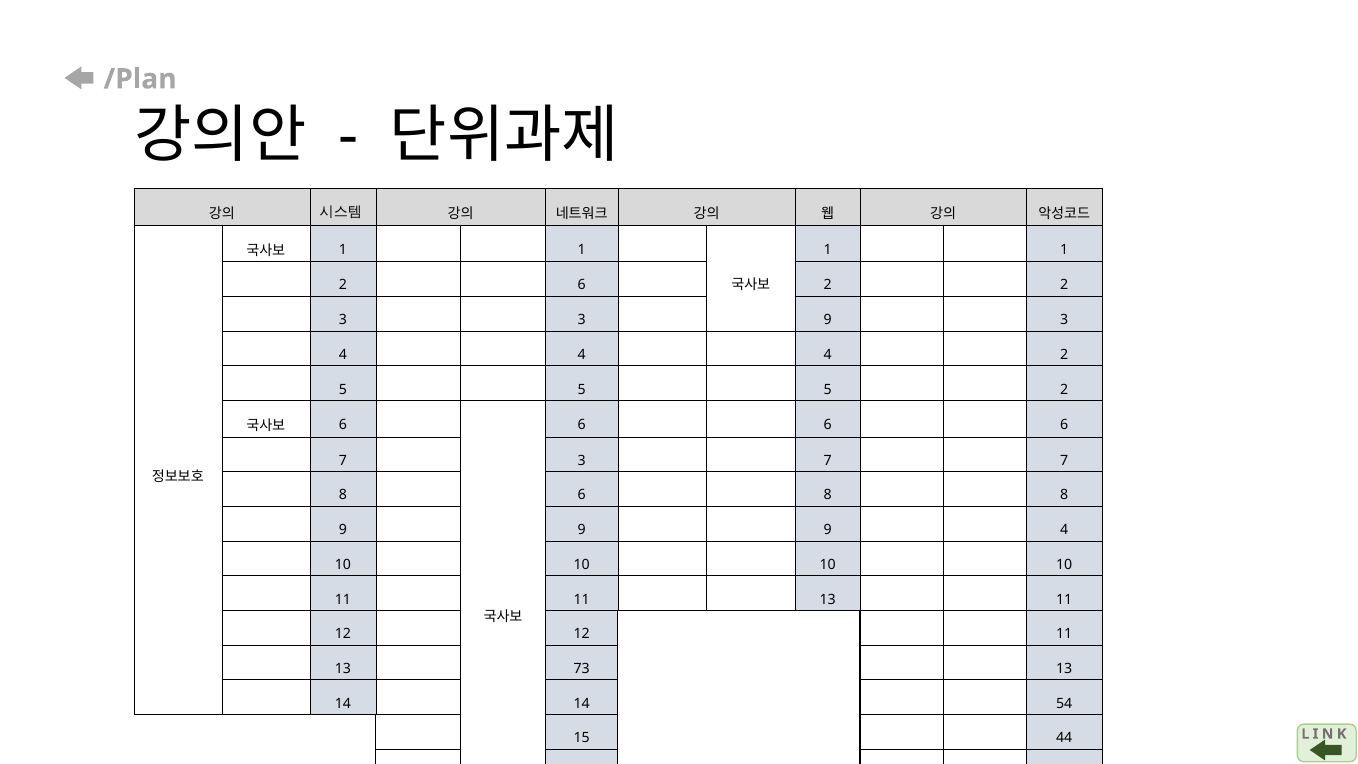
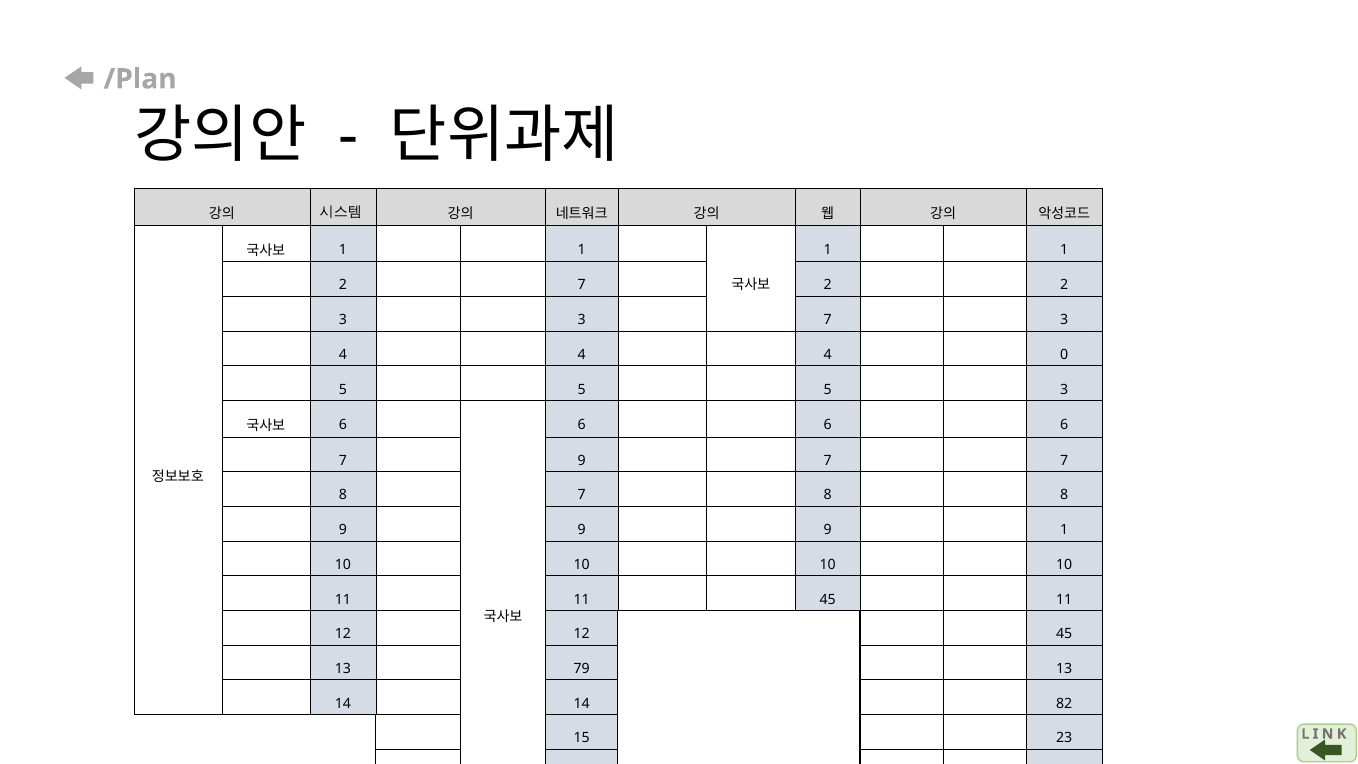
2 6: 6 -> 7 (582, 285)
3 9: 9 -> 7 (828, 320)
4 2: 2 -> 0 (1064, 355)
5 2: 2 -> 3 (1064, 389)
7 3: 3 -> 9 (582, 461)
8 6: 6 -> 7 (582, 495)
9 4: 4 -> 1 (1064, 530)
11 11 13: 13 -> 45 (828, 599)
12 11: 11 -> 45 (1064, 634)
73: 73 -> 79 (582, 669)
54: 54 -> 82 (1064, 703)
44: 44 -> 23 (1064, 738)
